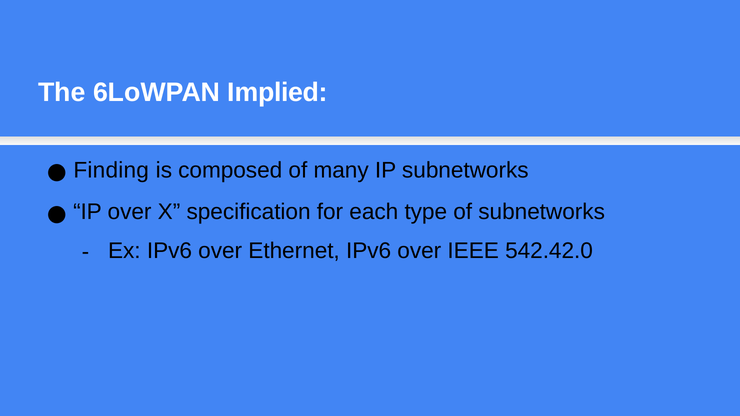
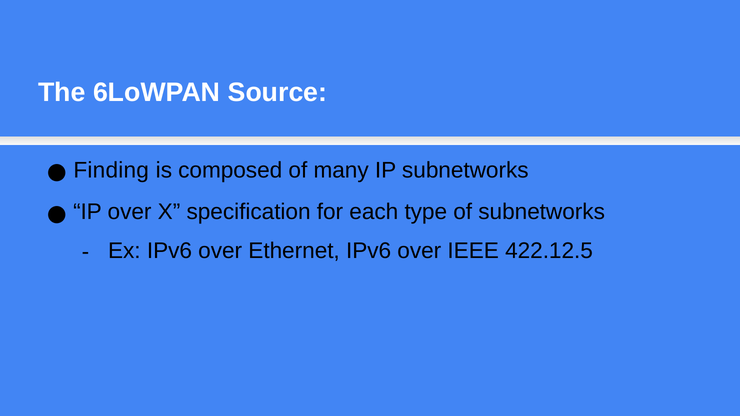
Implied: Implied -> Source (277, 93)
542.42.0: 542.42.0 -> 422.12.5 (549, 251)
